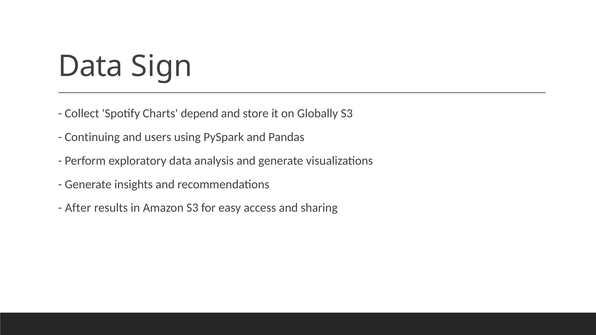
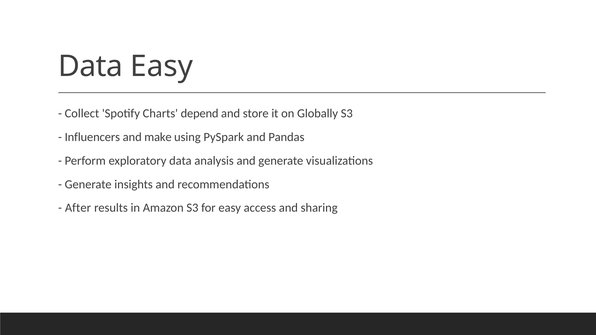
Data Sign: Sign -> Easy (162, 66)
Continuing: Continuing -> Influencers (92, 137)
users: users -> make (158, 137)
